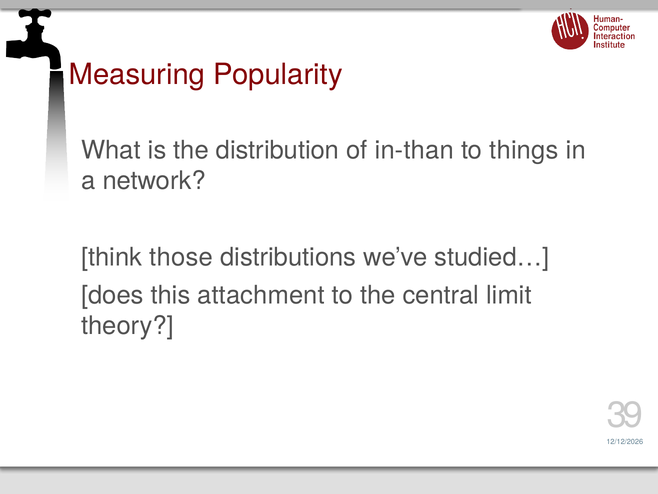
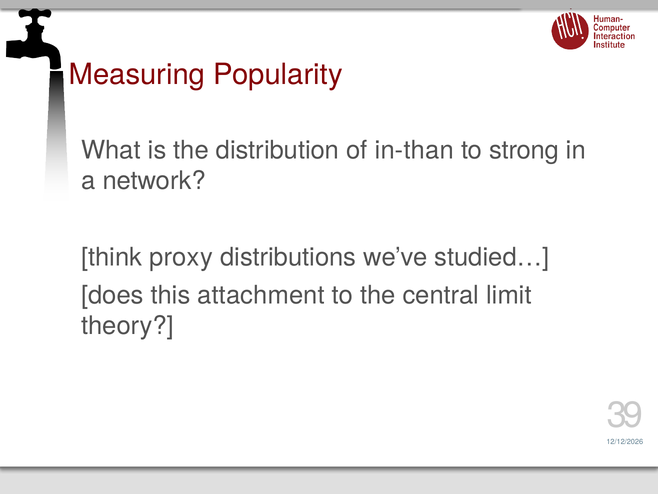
things: things -> strong (524, 150)
those: those -> proxy (181, 257)
